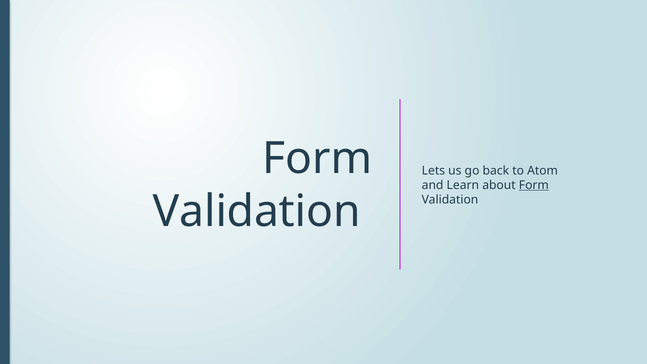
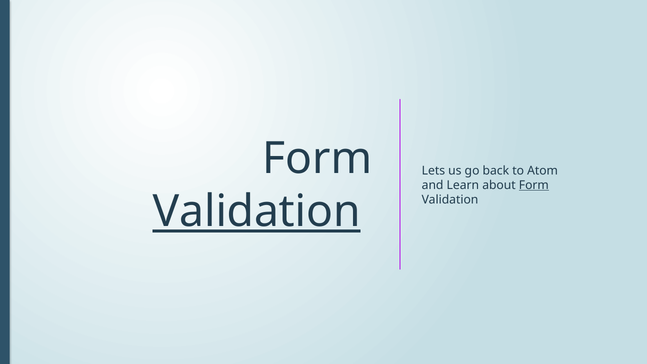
Validation underline: none -> present (257, 212)
